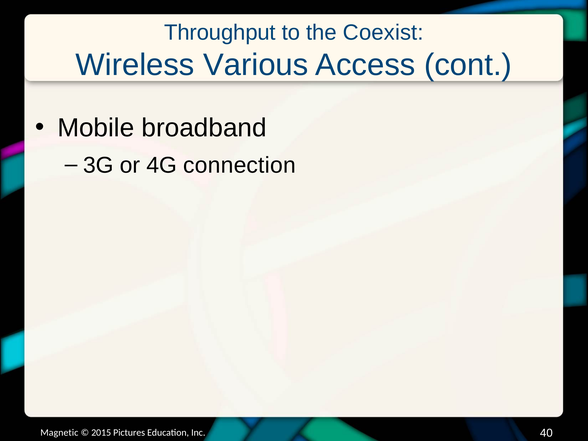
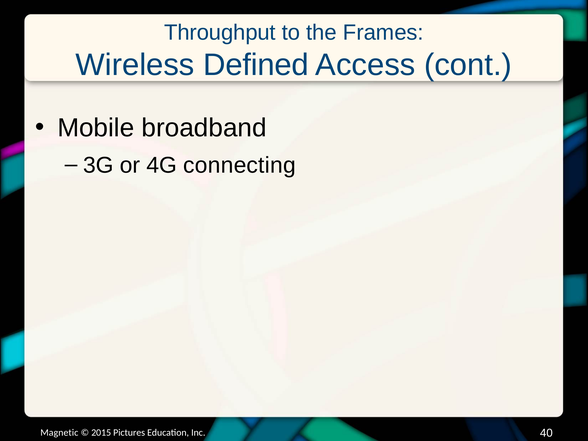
Coexist: Coexist -> Frames (383, 32)
Various: Various -> Defined (256, 65)
connection: connection -> connecting (240, 165)
